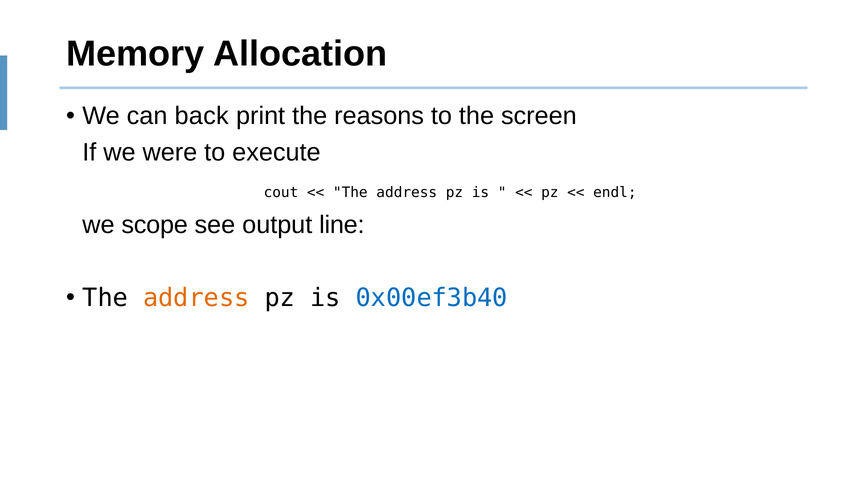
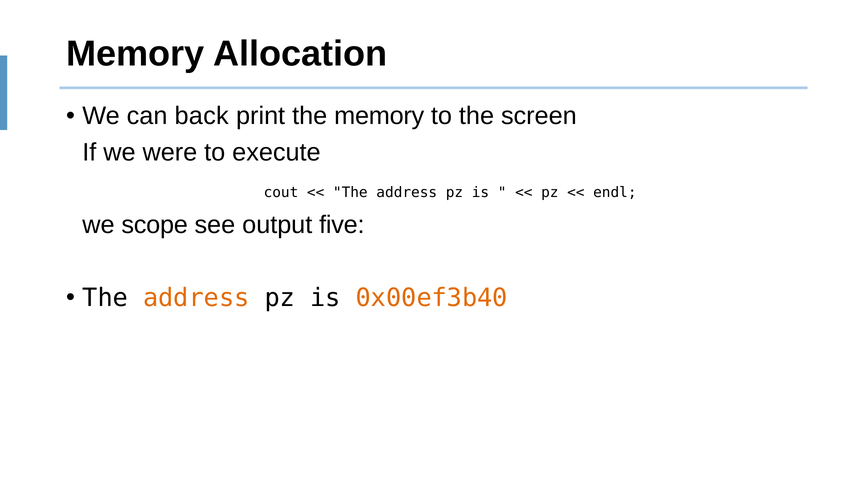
the reasons: reasons -> memory (379, 116)
line: line -> five (342, 225)
0x00ef3b40 colour: blue -> orange (432, 298)
